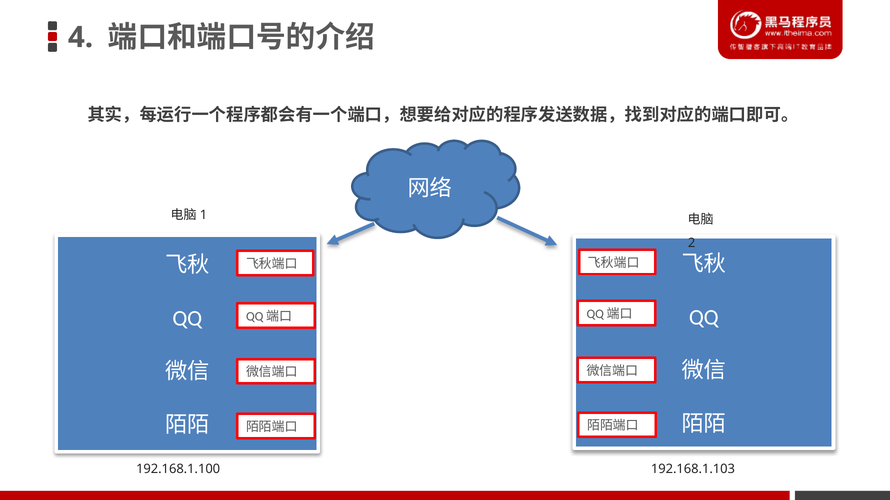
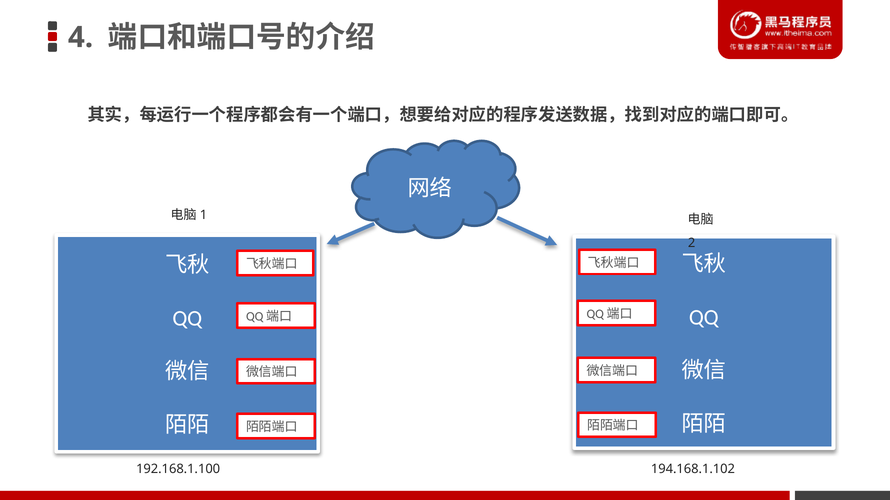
192.168.1.103: 192.168.1.103 -> 194.168.1.102 (693, 470)
